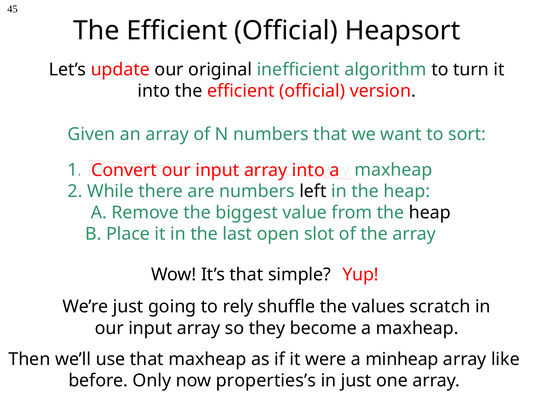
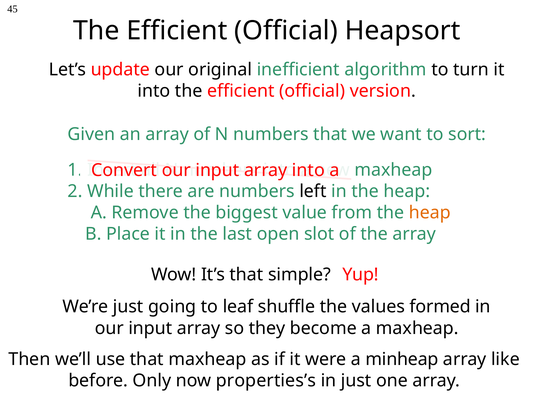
heap colour: black -> orange (430, 212)
rely: rely -> leaf (238, 306)
scratch: scratch -> formed (440, 306)
